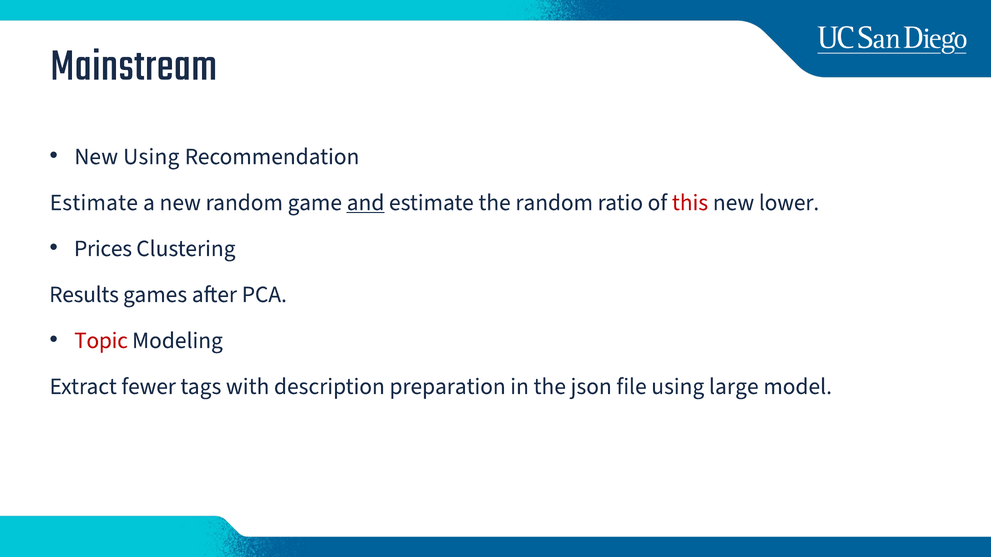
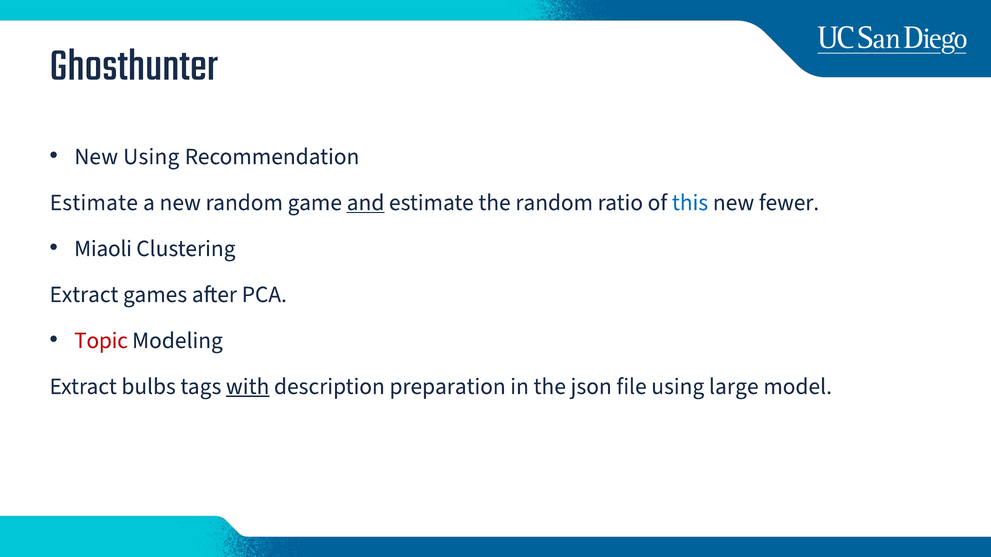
Mainstream: Mainstream -> Ghosthunter (134, 64)
this colour: red -> blue (690, 203)
lower: lower -> fewer (789, 203)
Prices: Prices -> Miaoli (103, 249)
Results: Results -> Extract (84, 295)
fewer: fewer -> bulbs (149, 387)
with underline: none -> present (248, 387)
